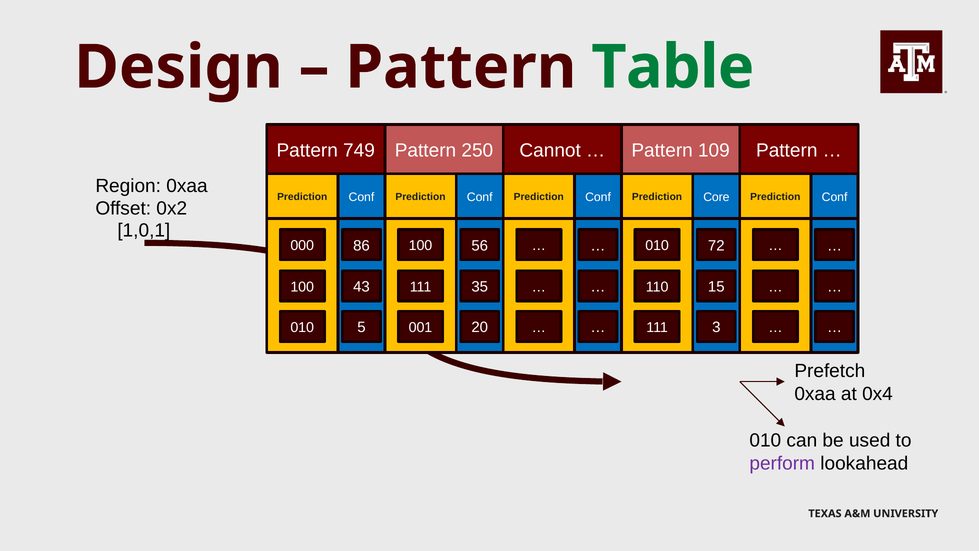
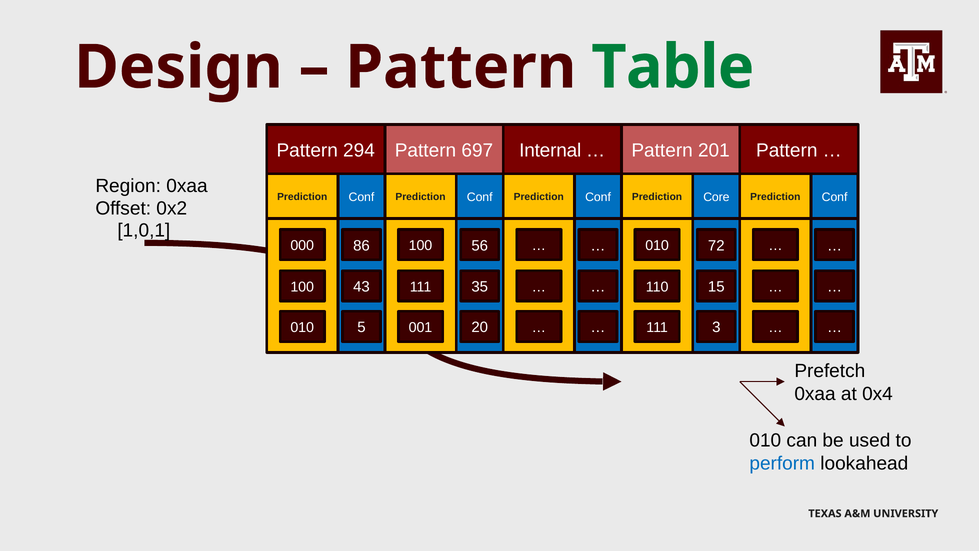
749: 749 -> 294 (359, 150)
250: 250 -> 697 (477, 150)
Cannot: Cannot -> Internal (550, 150)
109: 109 -> 201 (714, 150)
perform colour: purple -> blue (782, 463)
